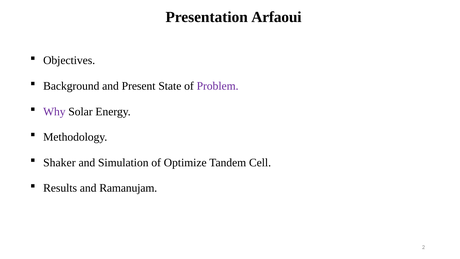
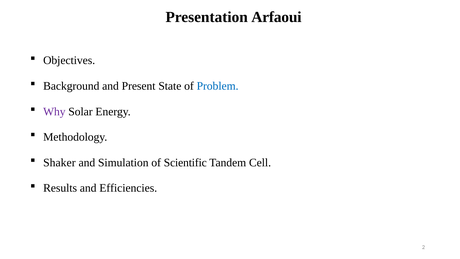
Problem colour: purple -> blue (218, 86)
Optimize: Optimize -> Scientific (185, 162)
Ramanujam: Ramanujam -> Efficiencies (128, 188)
